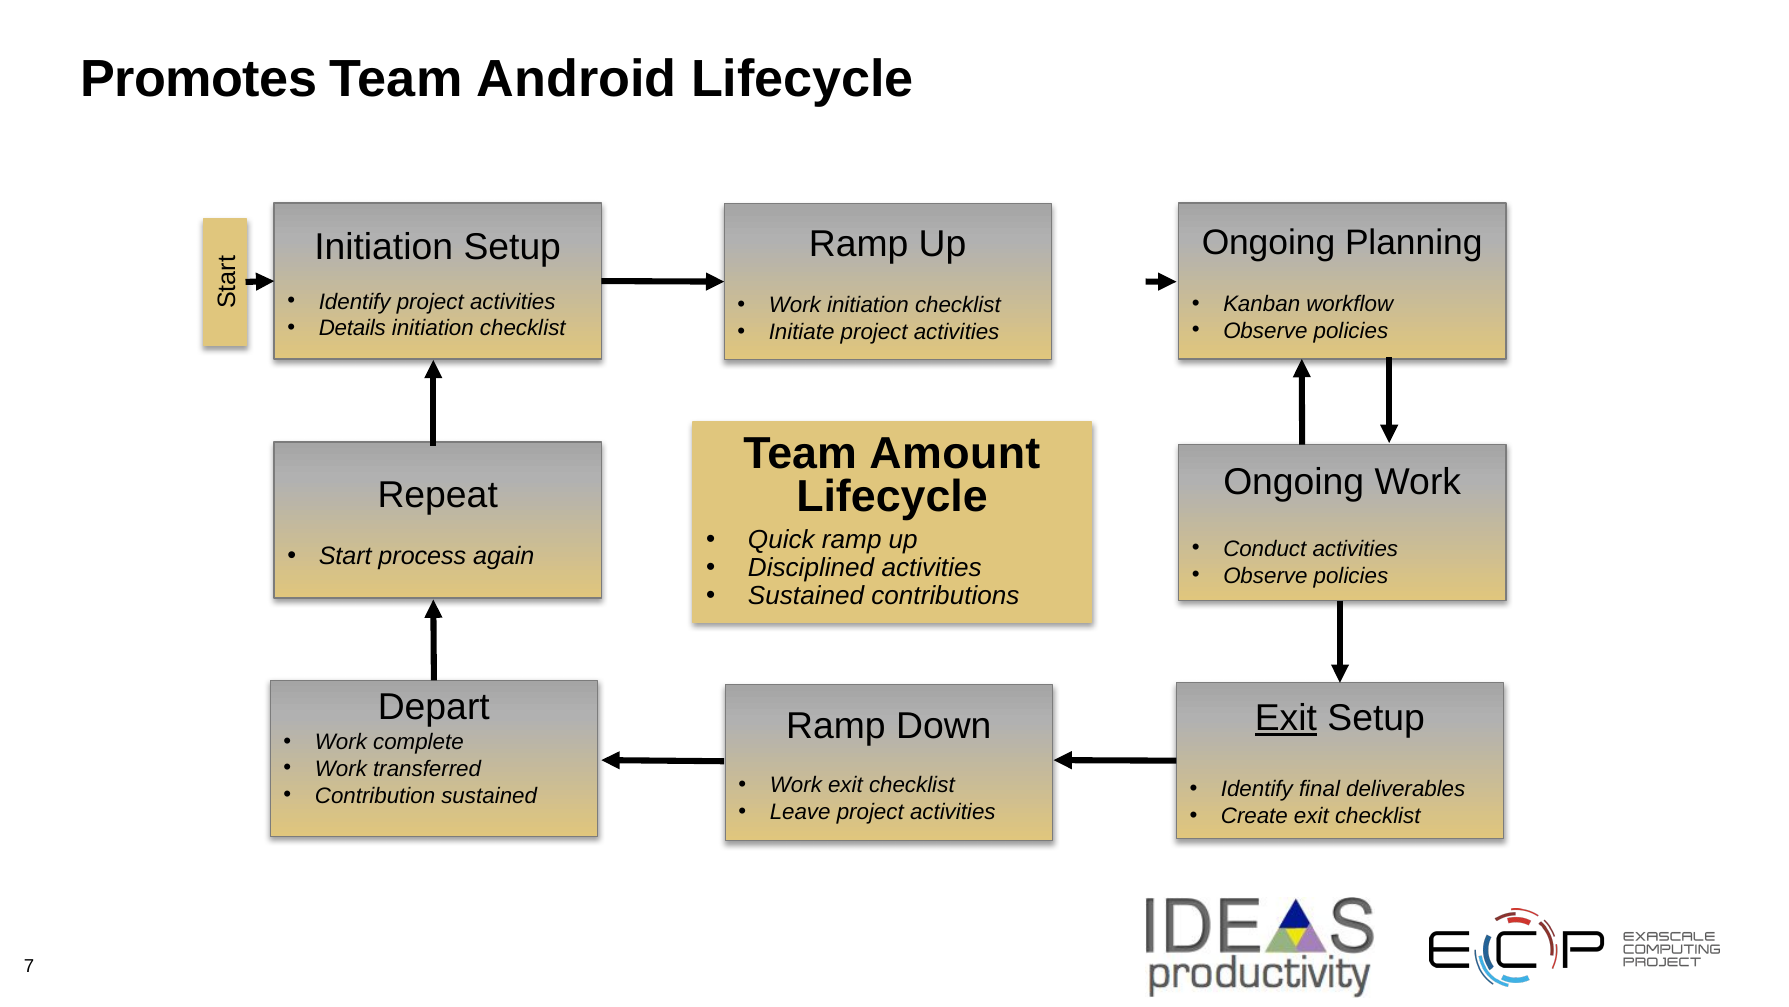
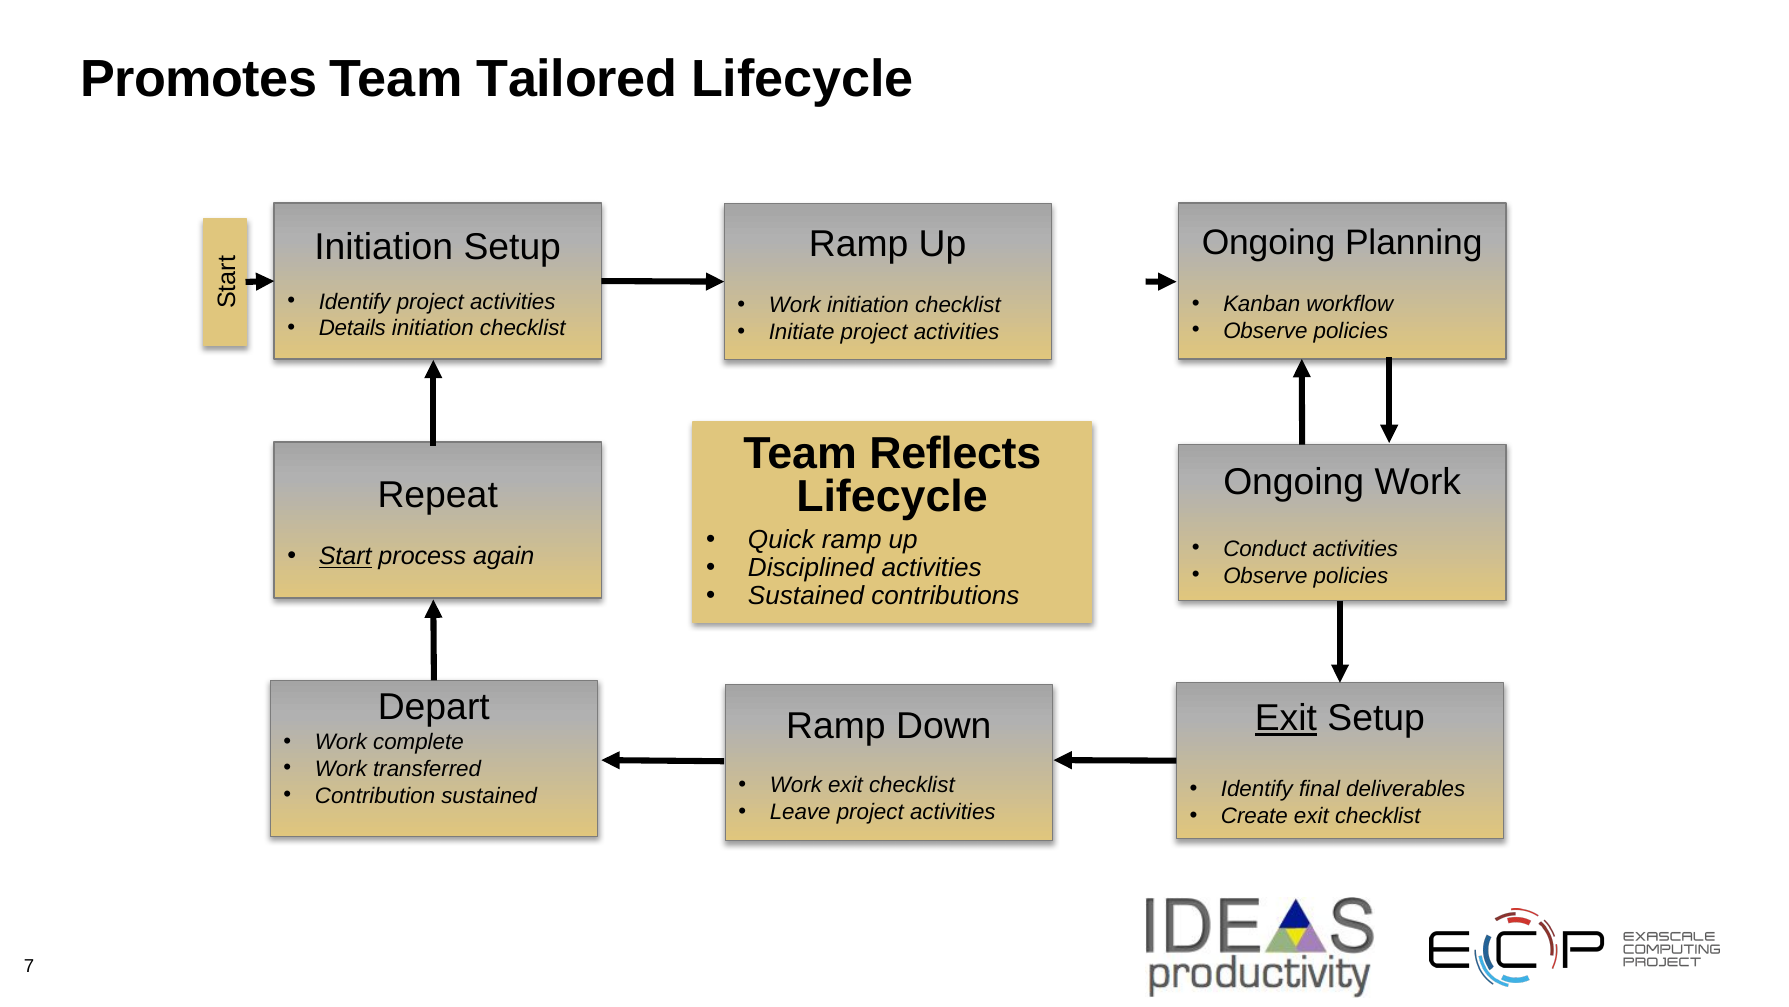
Android: Android -> Tailored (577, 79)
Amount: Amount -> Reflects (955, 453)
Start underline: none -> present (345, 556)
